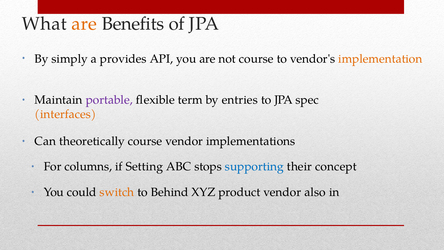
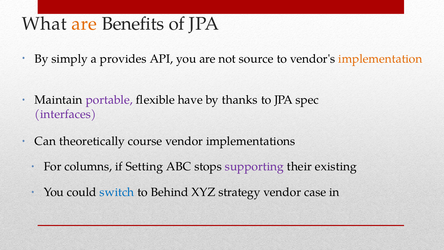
not course: course -> source (256, 59)
term: term -> have (190, 100)
entries: entries -> thanks (240, 100)
interfaces colour: orange -> purple (65, 114)
supporting colour: blue -> purple (254, 167)
concept: concept -> existing (336, 167)
switch colour: orange -> blue (117, 192)
product: product -> strategy (239, 192)
also: also -> case (315, 192)
